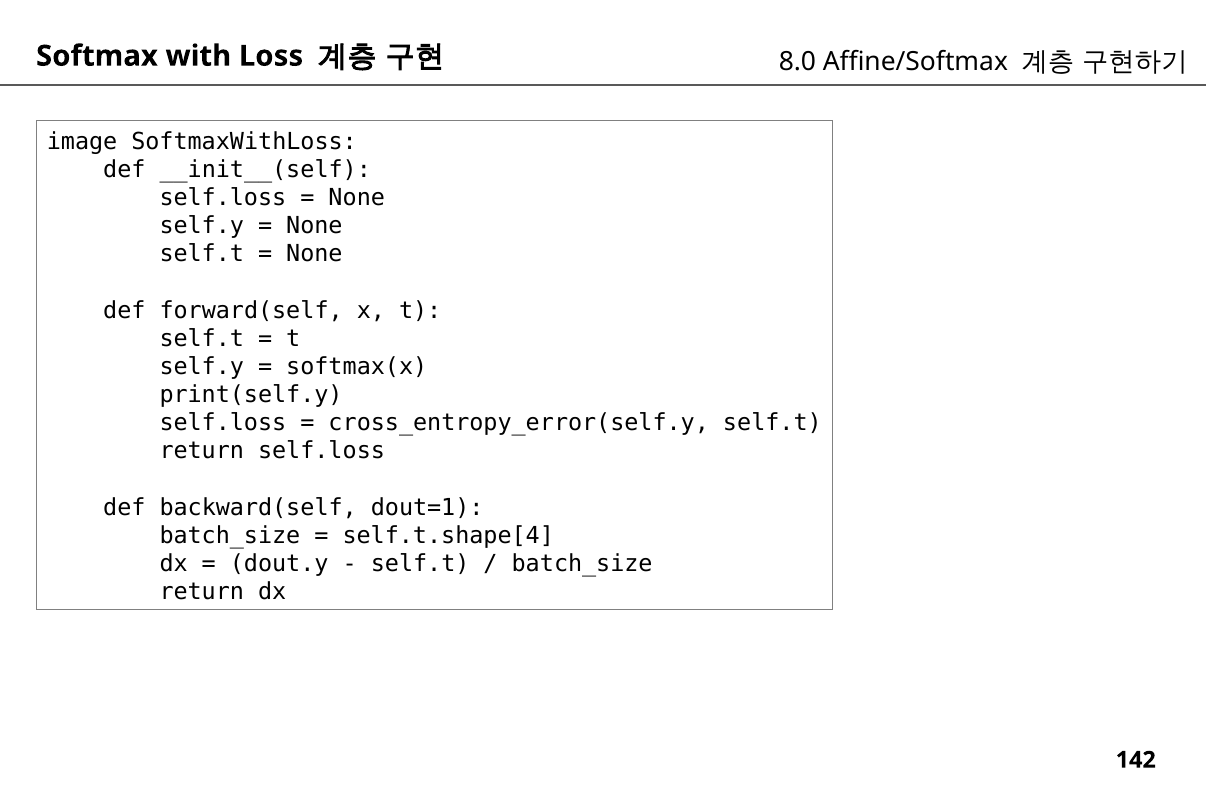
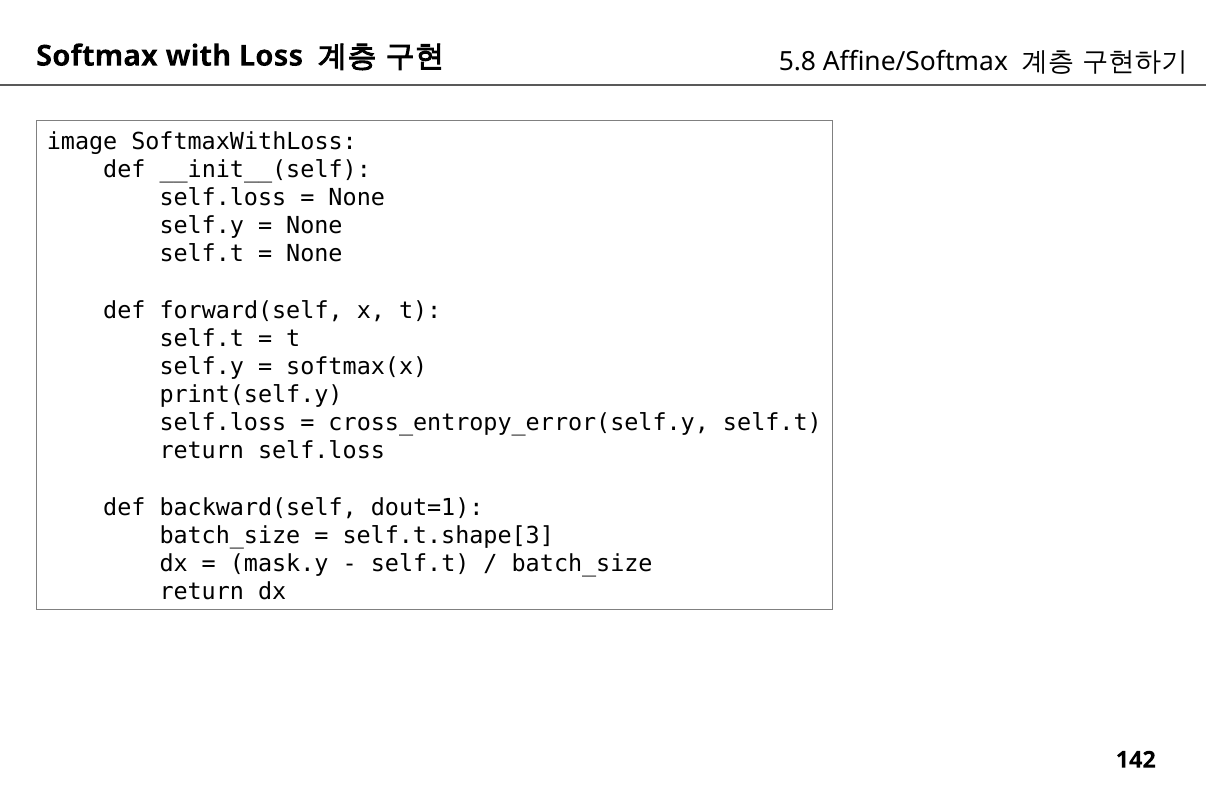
8.0: 8.0 -> 5.8 (797, 62)
self.t.shape[4: self.t.shape[4 -> self.t.shape[3 (448, 536)
dout.y: dout.y -> mask.y (279, 564)
